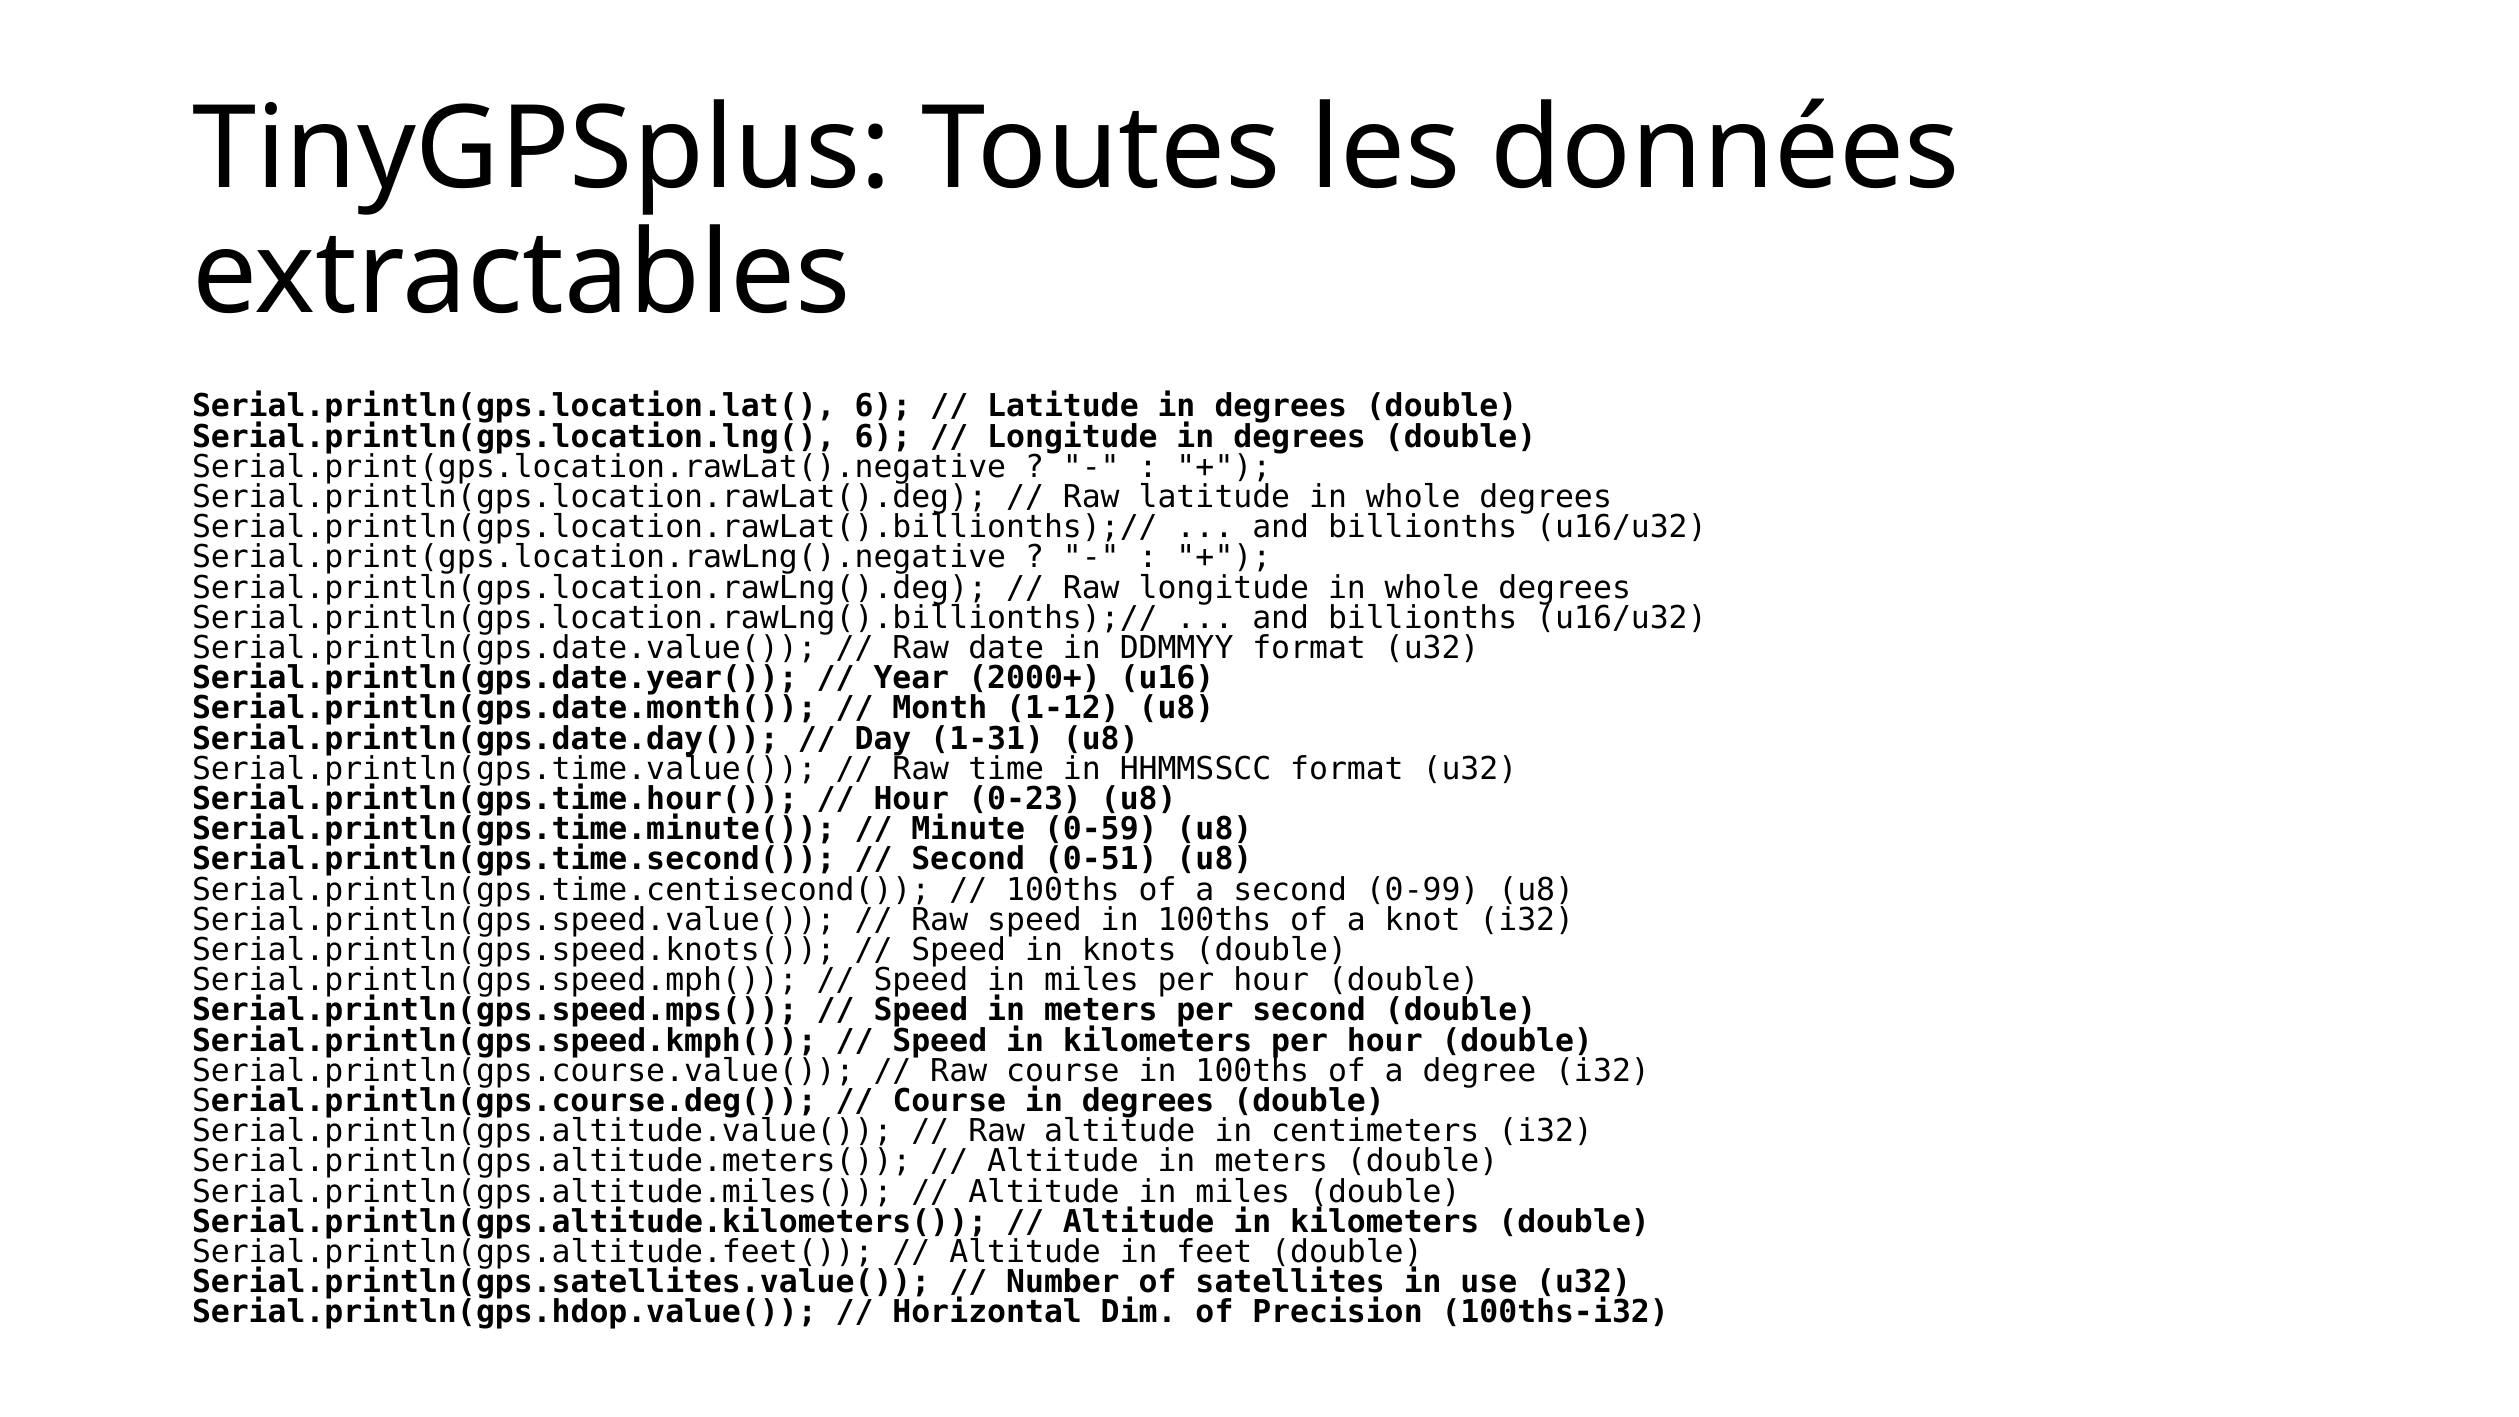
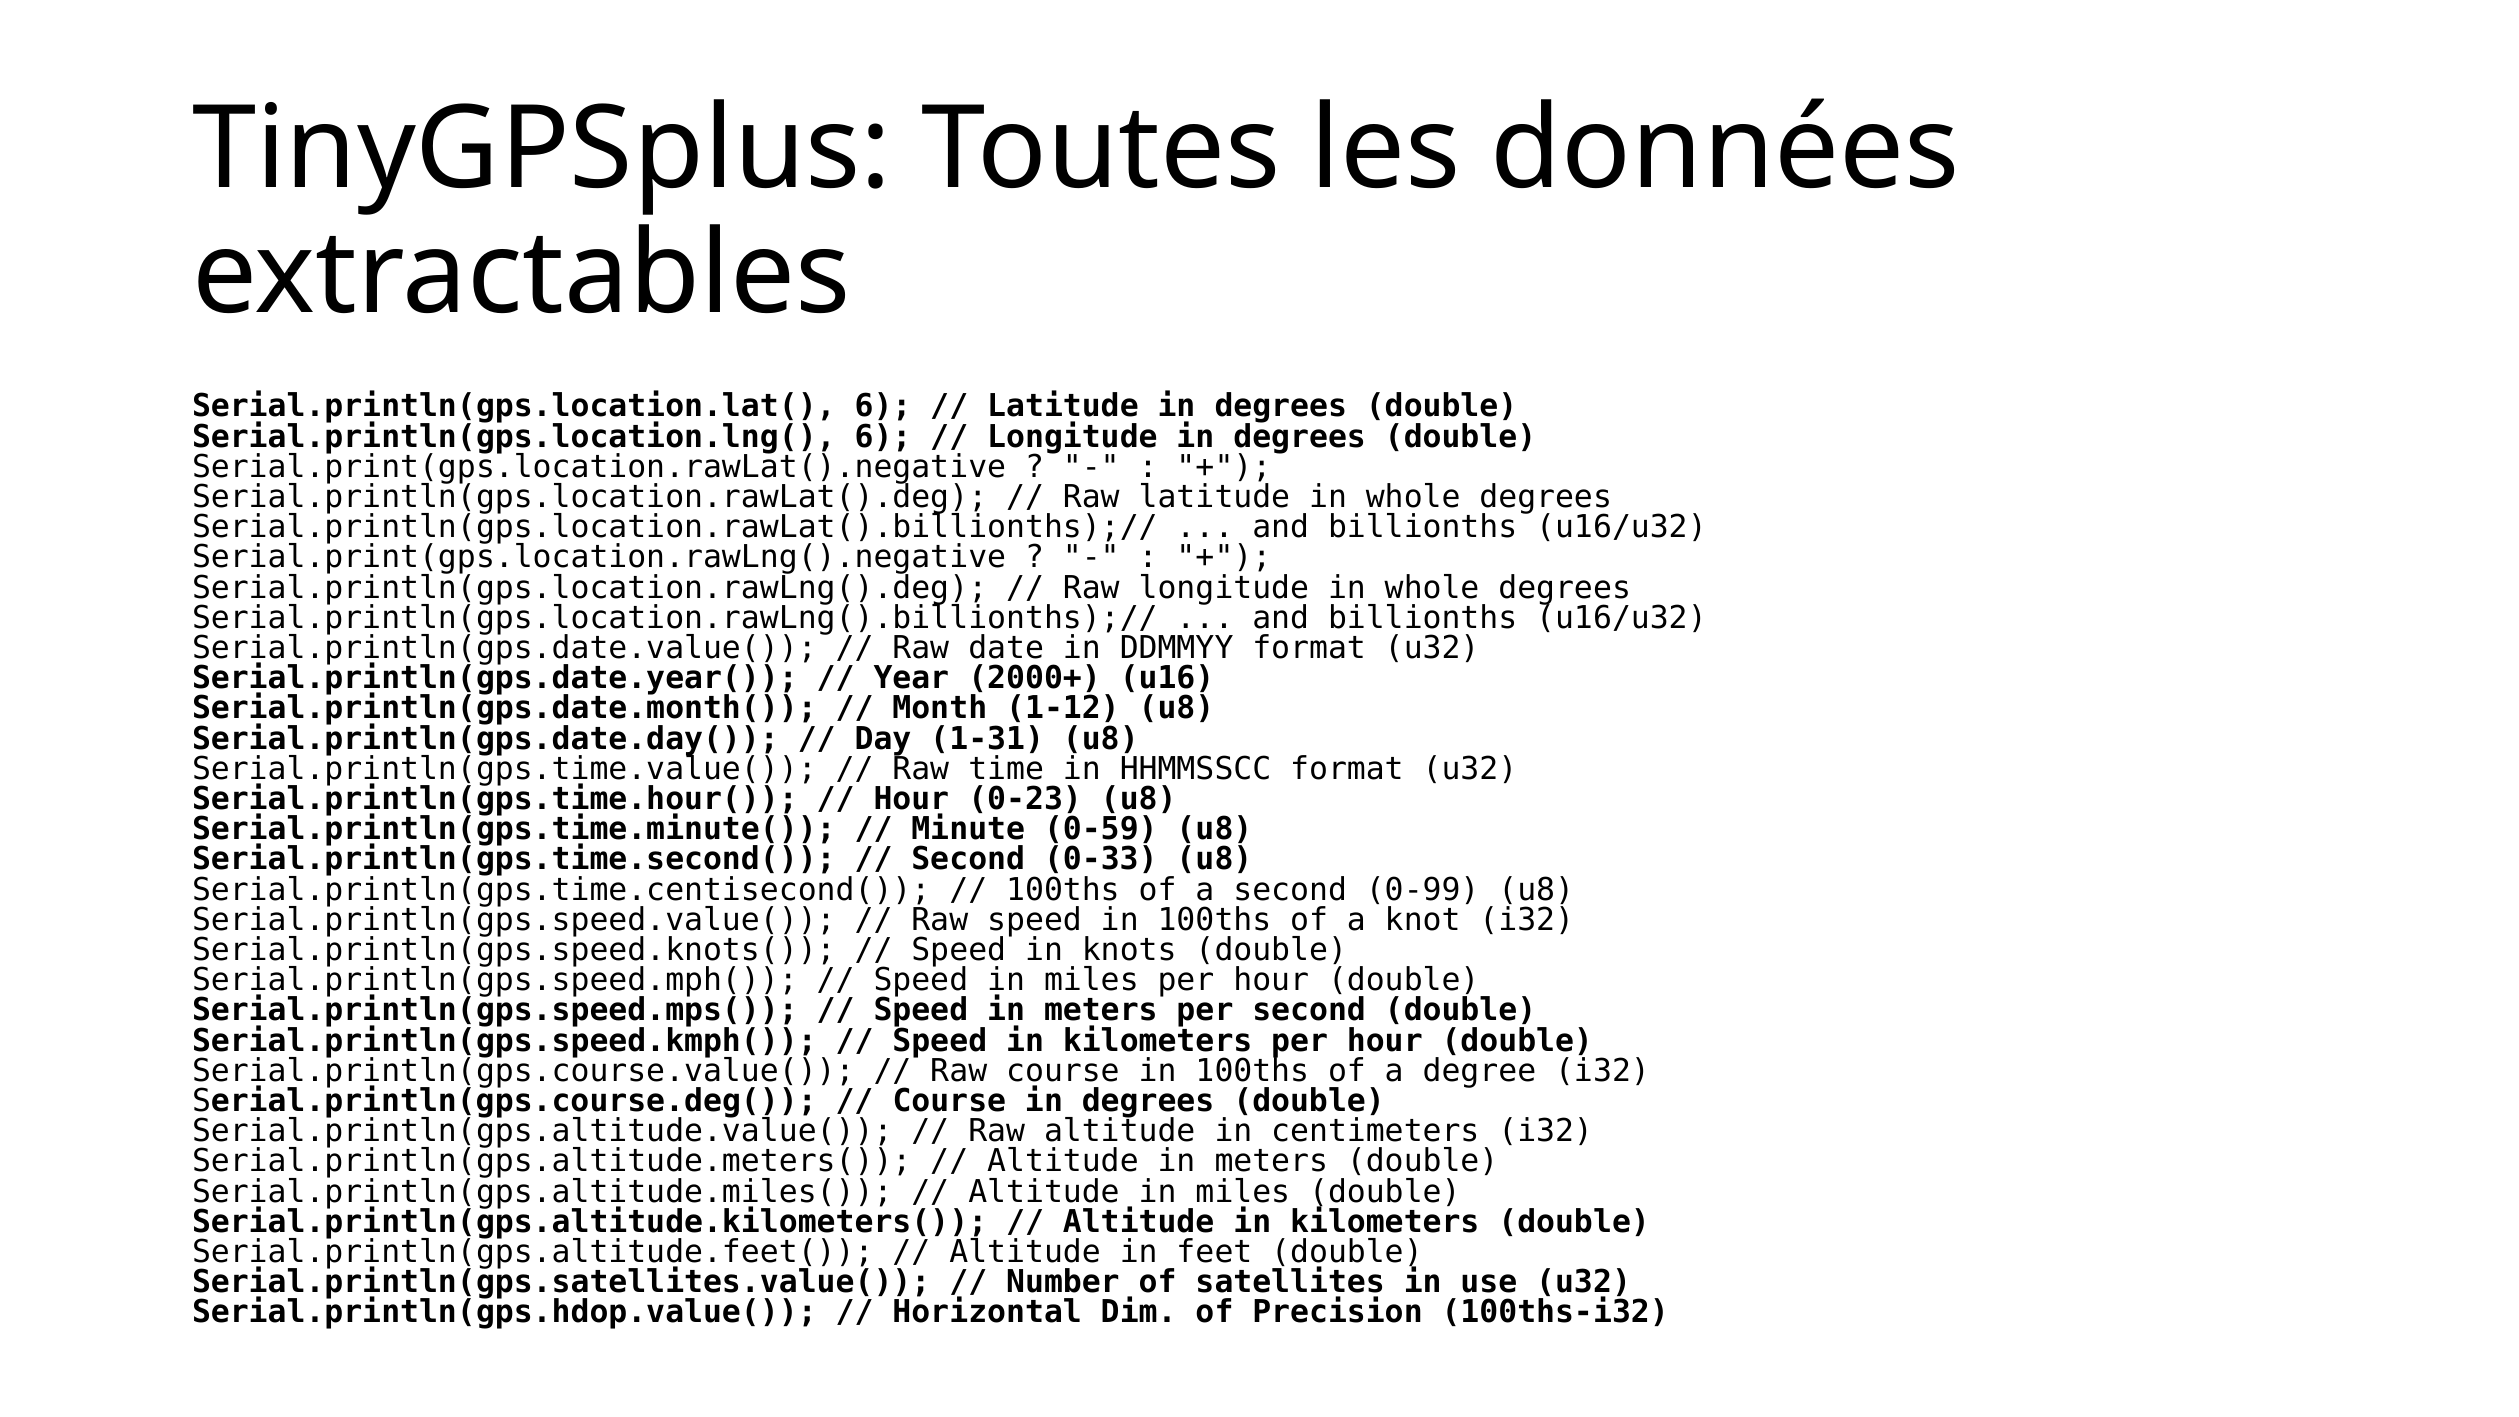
0-51: 0-51 -> 0-33 (1101, 859)
